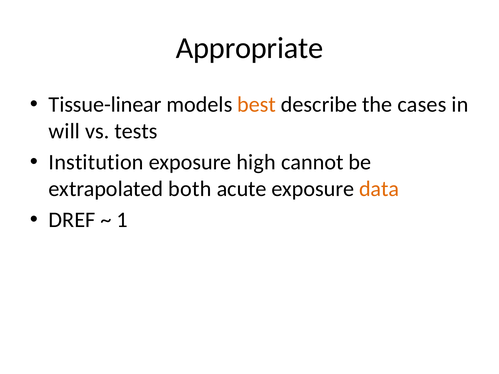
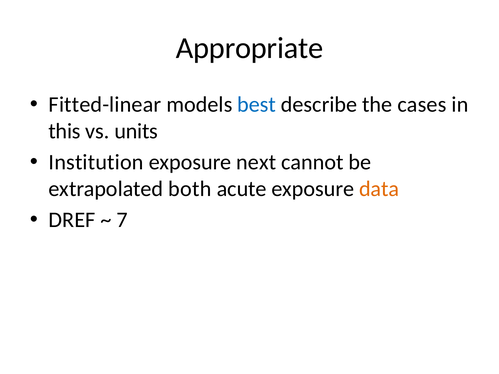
Tissue-linear: Tissue-linear -> Fitted-linear (105, 105)
best colour: orange -> blue (257, 105)
will: will -> this (65, 131)
tests: tests -> units (136, 131)
high: high -> next (256, 162)
1: 1 -> 7 (122, 220)
